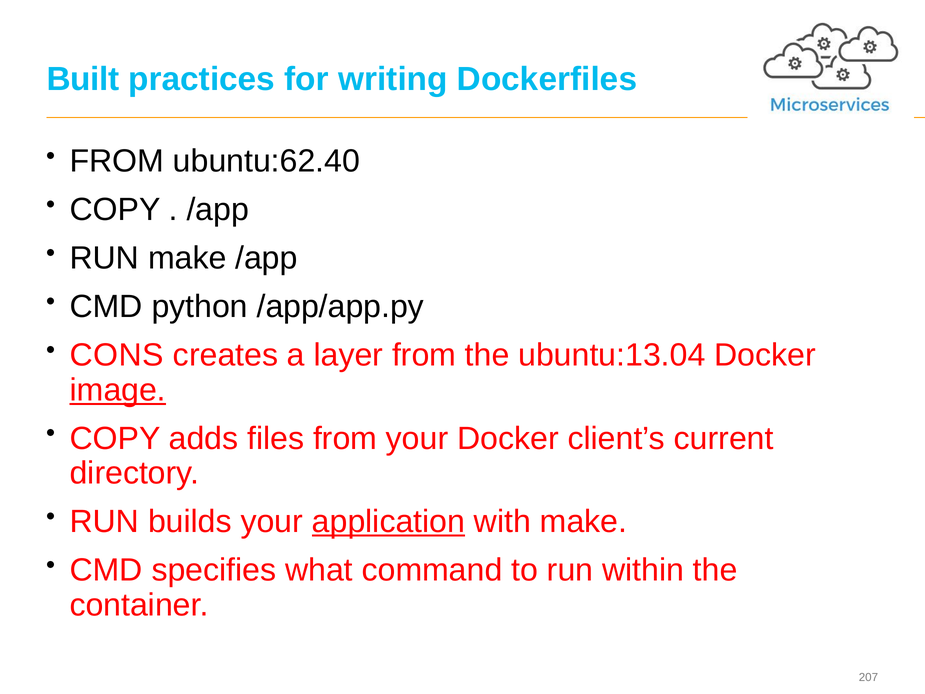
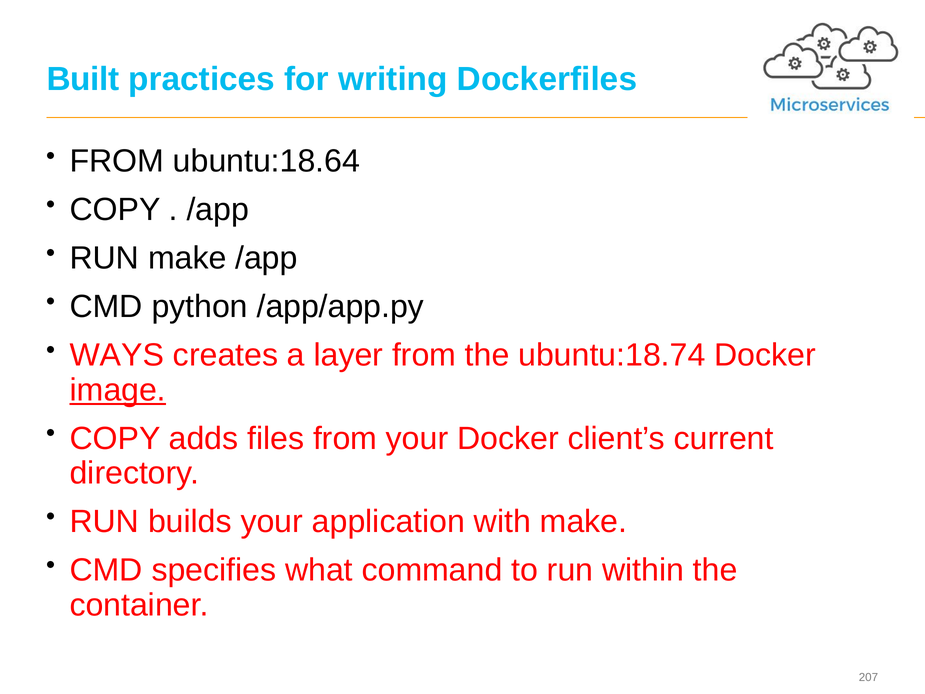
ubuntu:62.40: ubuntu:62.40 -> ubuntu:18.64 (266, 161)
CONS: CONS -> WAYS (117, 355)
ubuntu:13.04: ubuntu:13.04 -> ubuntu:18.74 (612, 355)
application underline: present -> none (388, 522)
